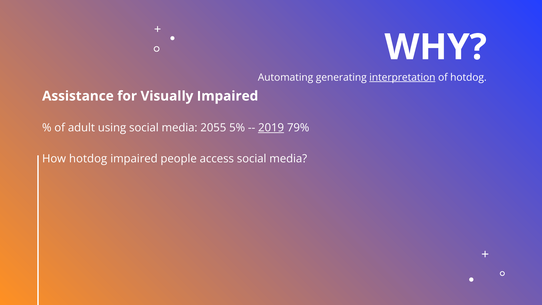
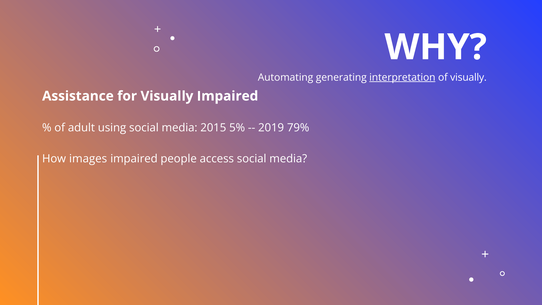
of hotdog: hotdog -> visually (468, 77)
2055: 2055 -> 2015 (213, 128)
2019 underline: present -> none (271, 128)
How hotdog: hotdog -> images (88, 159)
